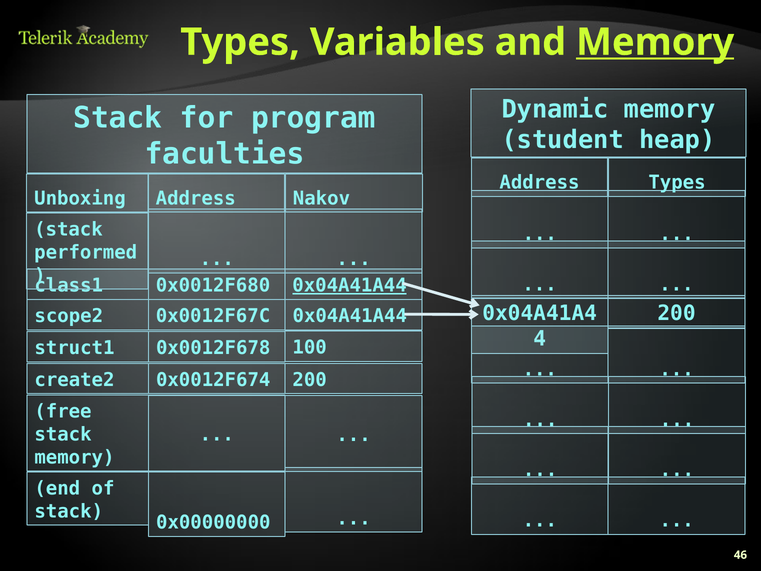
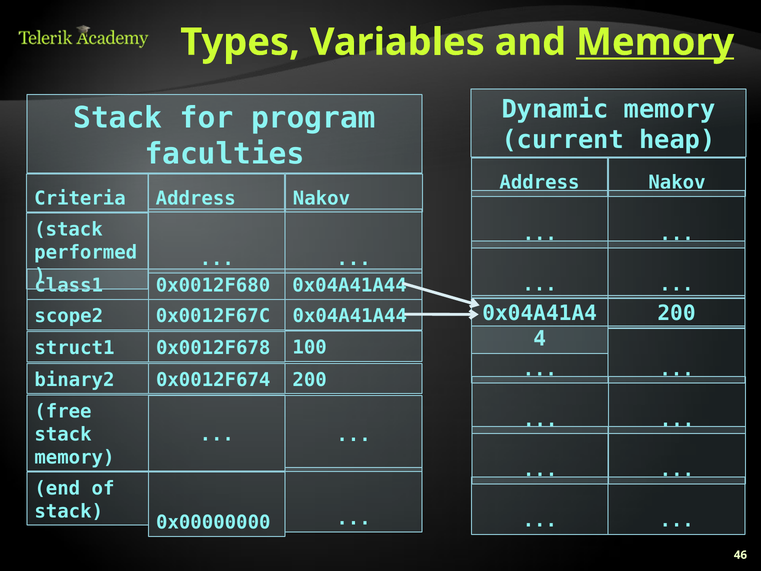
student: student -> current (563, 140)
Types: Types -> Nakov (677, 182)
Unboxing: Unboxing -> Criteria (80, 198)
0x04A41A44 underline: present -> none (350, 285)
create2: create2 -> binary2 (74, 380)
